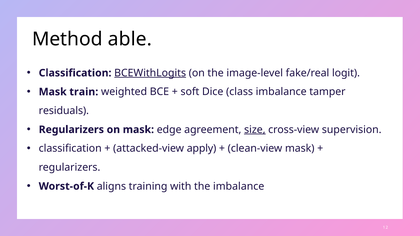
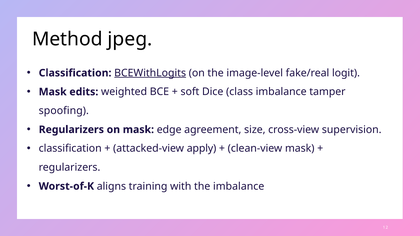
able: able -> jpeg (130, 39)
train: train -> edits (84, 92)
residuals: residuals -> spoofing (64, 111)
size underline: present -> none (255, 130)
